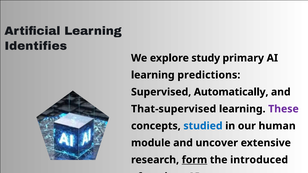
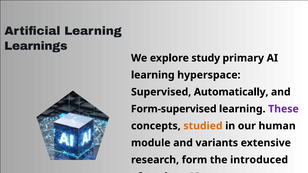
Identifies: Identifies -> Learnings (36, 46)
predictions: predictions -> hyperspace (209, 75)
That-supervised: That-supervised -> Form-supervised (174, 109)
studied colour: blue -> orange (203, 126)
uncover: uncover -> variants (217, 143)
form underline: present -> none (194, 160)
